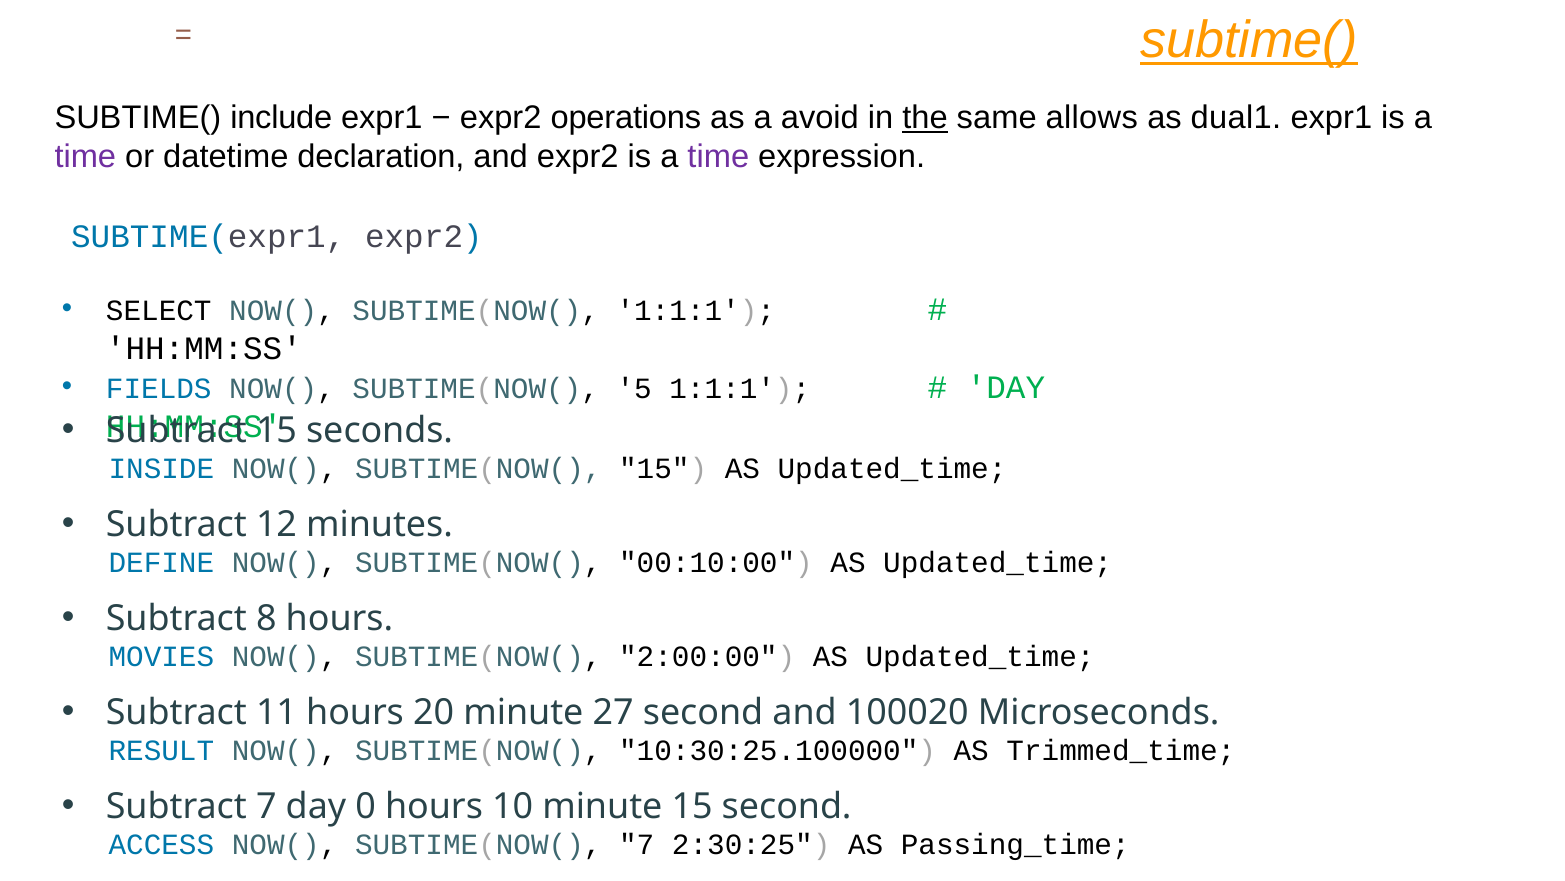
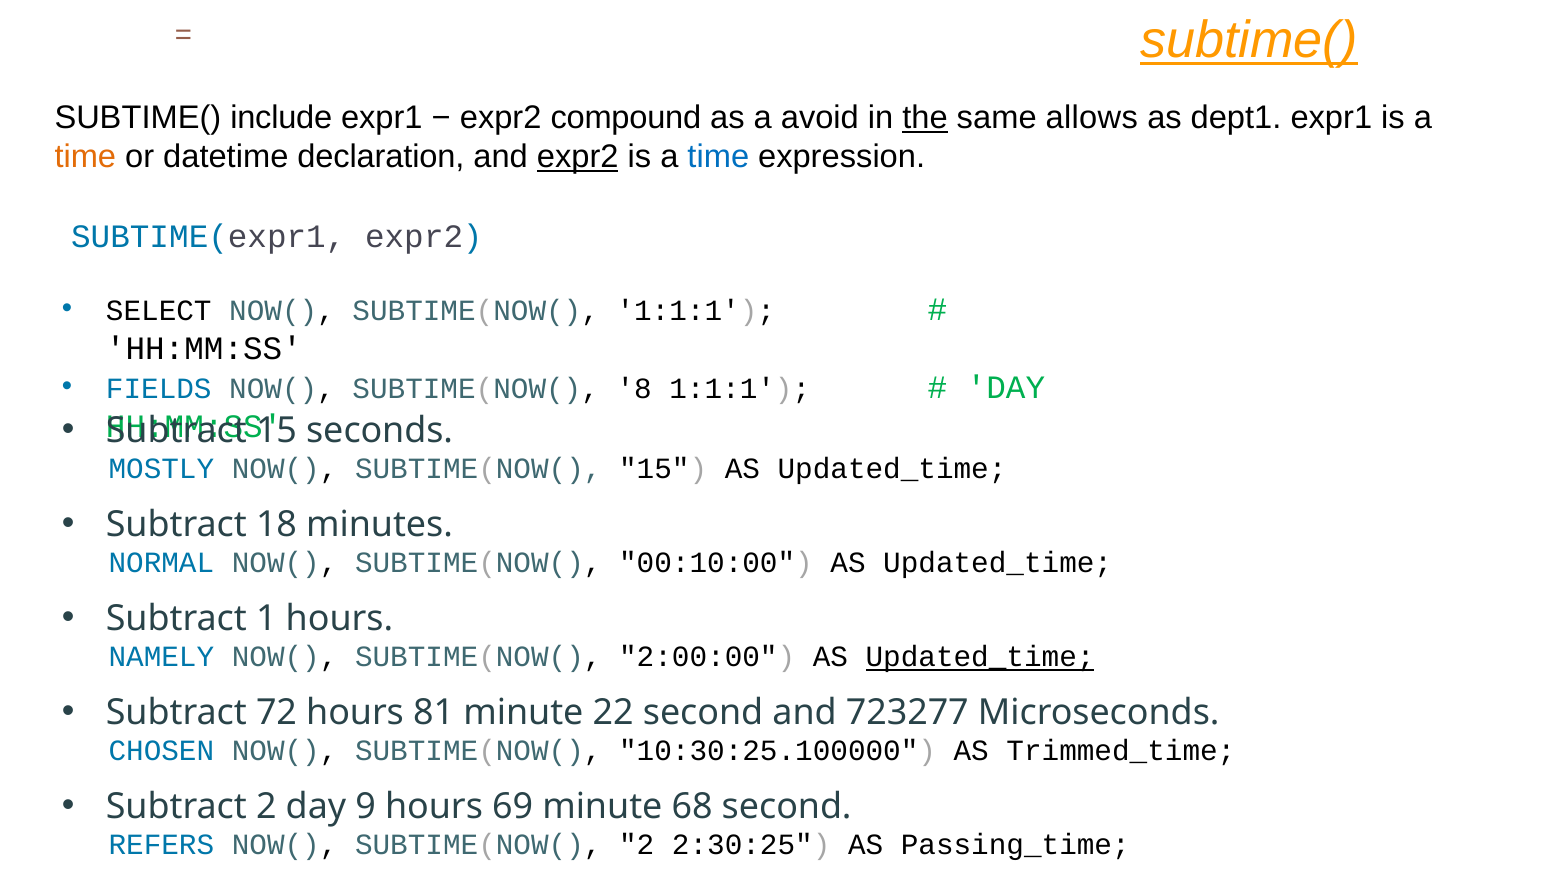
operations: operations -> compound (626, 118)
dual1: dual1 -> dept1 (1236, 118)
time colour: purple -> orange (85, 157)
expr2 underline: none -> present (578, 157)
time colour: purple -> blue (718, 157)
5: 5 -> 8 (634, 389)
INSIDE: INSIDE -> MOSTLY (161, 469)
12: 12 -> 18 (276, 524)
DEFINE: DEFINE -> NORMAL (161, 563)
8: 8 -> 1 (266, 618)
MOVIES: MOVIES -> NAMELY (161, 657)
Updated_time underline: none -> present (980, 657)
11: 11 -> 72 (276, 712)
20: 20 -> 81 (434, 712)
27: 27 -> 22 (613, 712)
100020: 100020 -> 723277 (907, 712)
RESULT: RESULT -> CHOSEN (161, 750)
Subtract 7: 7 -> 2 (266, 806)
0: 0 -> 9 (366, 806)
10: 10 -> 69 (513, 806)
minute 15: 15 -> 68 (692, 806)
ACCESS: ACCESS -> REFERS (161, 844)
SUBTIME(NOW( 7: 7 -> 2 (637, 844)
